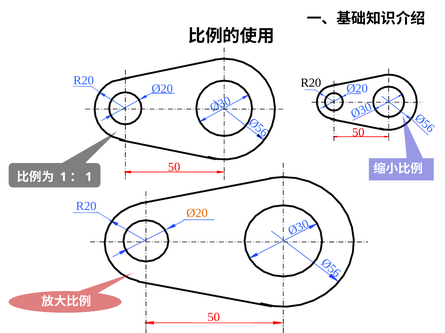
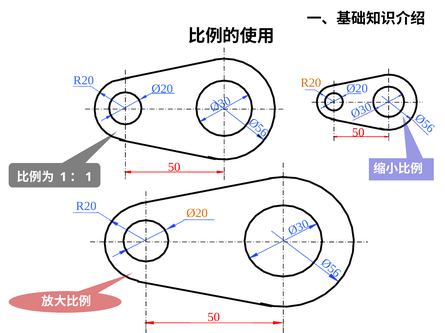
R20 colour: black -> orange (311, 83)
